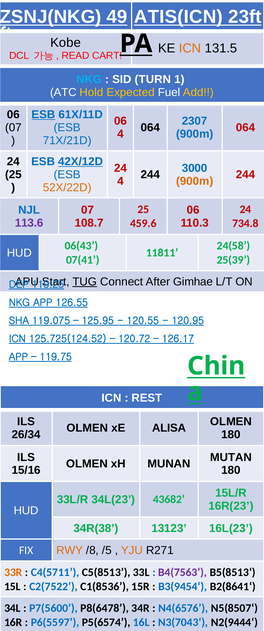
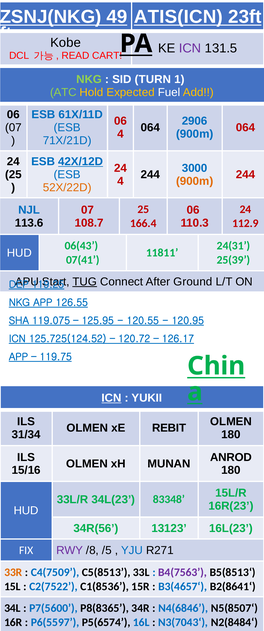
ICN colour: orange -> purple (190, 48)
NKG colour: light blue -> light green (89, 79)
ATC colour: white -> light green (63, 92)
ESB underline: present -> none (43, 115)
2307: 2307 -> 2906 (195, 121)
113.6 colour: purple -> black (29, 223)
459.6: 459.6 -> 166.4 (143, 224)
734.8: 734.8 -> 112.9 (245, 224)
24(58: 24(58 -> 24(31 (233, 246)
Gimhae: Gimhae -> Ground (193, 282)
ICN underline: none -> present (111, 398)
REST: REST -> YUKII (147, 398)
ALISA: ALISA -> REBIT (169, 428)
26/34: 26/34 -> 31/34 (26, 435)
MUTAN: MUTAN -> ANROD (231, 458)
43682: 43682 -> 83348 (169, 500)
34R(38: 34R(38 -> 34R(56 (96, 529)
RWY colour: orange -> purple (70, 551)
YJU colour: orange -> blue (132, 551)
C4(5711: C4(5711 -> C4(7509 (55, 573)
B3(9454‘: B3(9454‘ -> B3(4657‘ (183, 587)
P8(6478: P8(6478 -> P8(8365 (105, 609)
N4(6576: N4(6576 -> N4(6846 (183, 609)
N2(9444‘: N2(9444‘ -> N2(8484‘ (234, 623)
